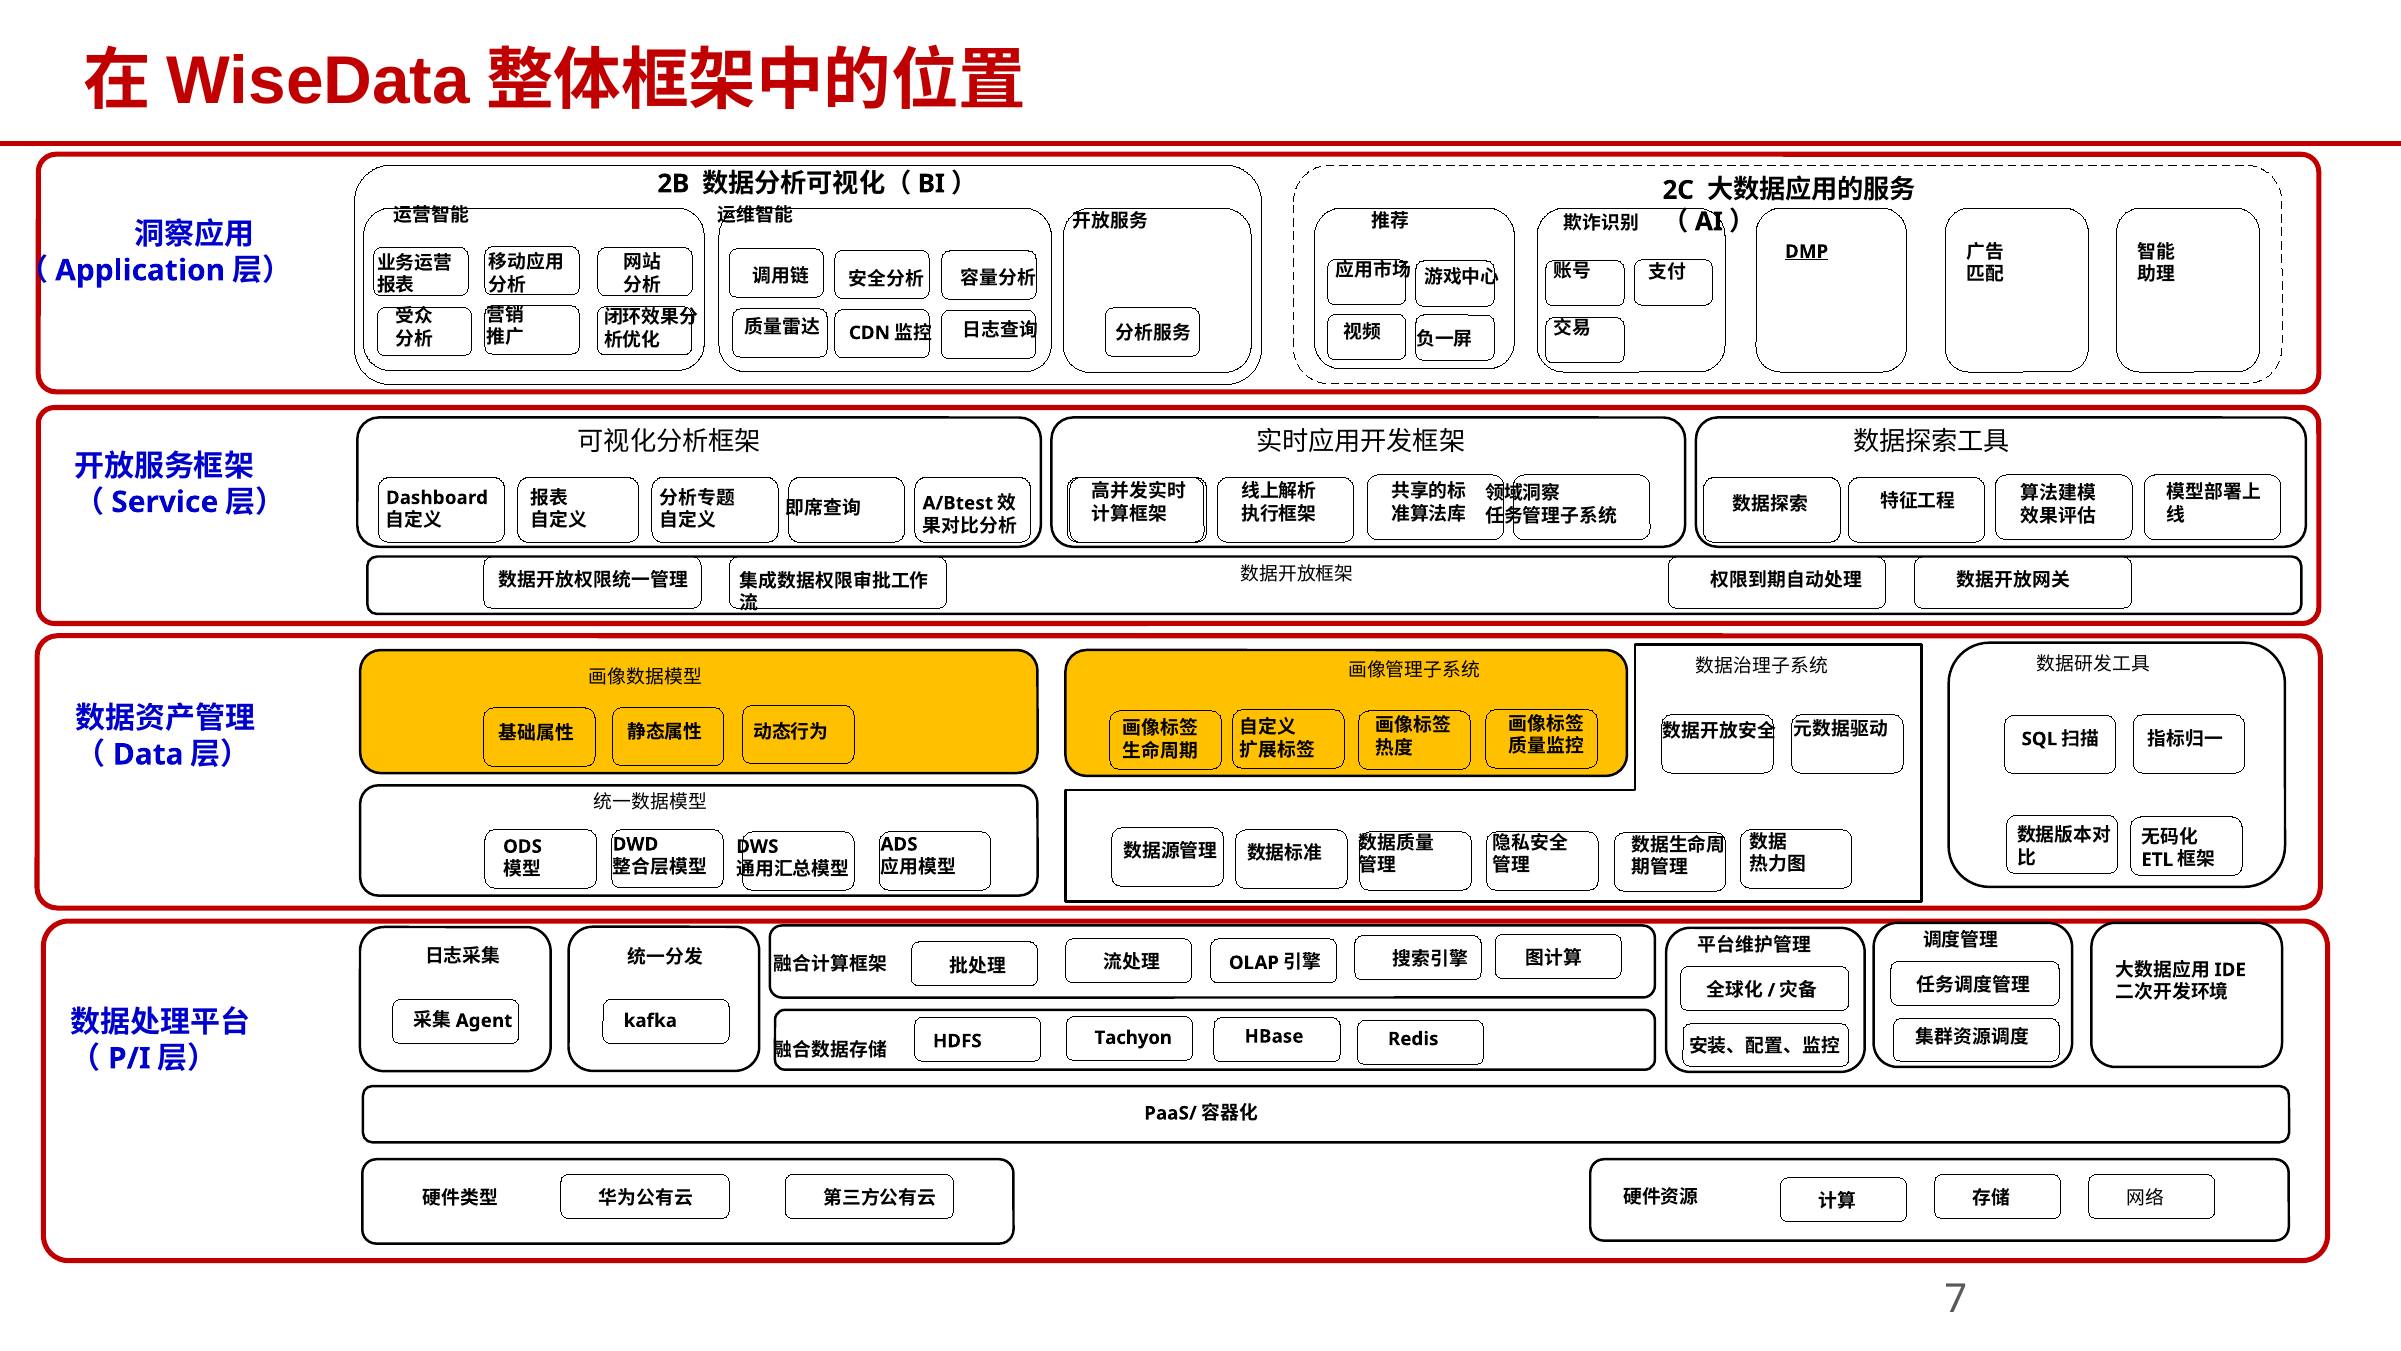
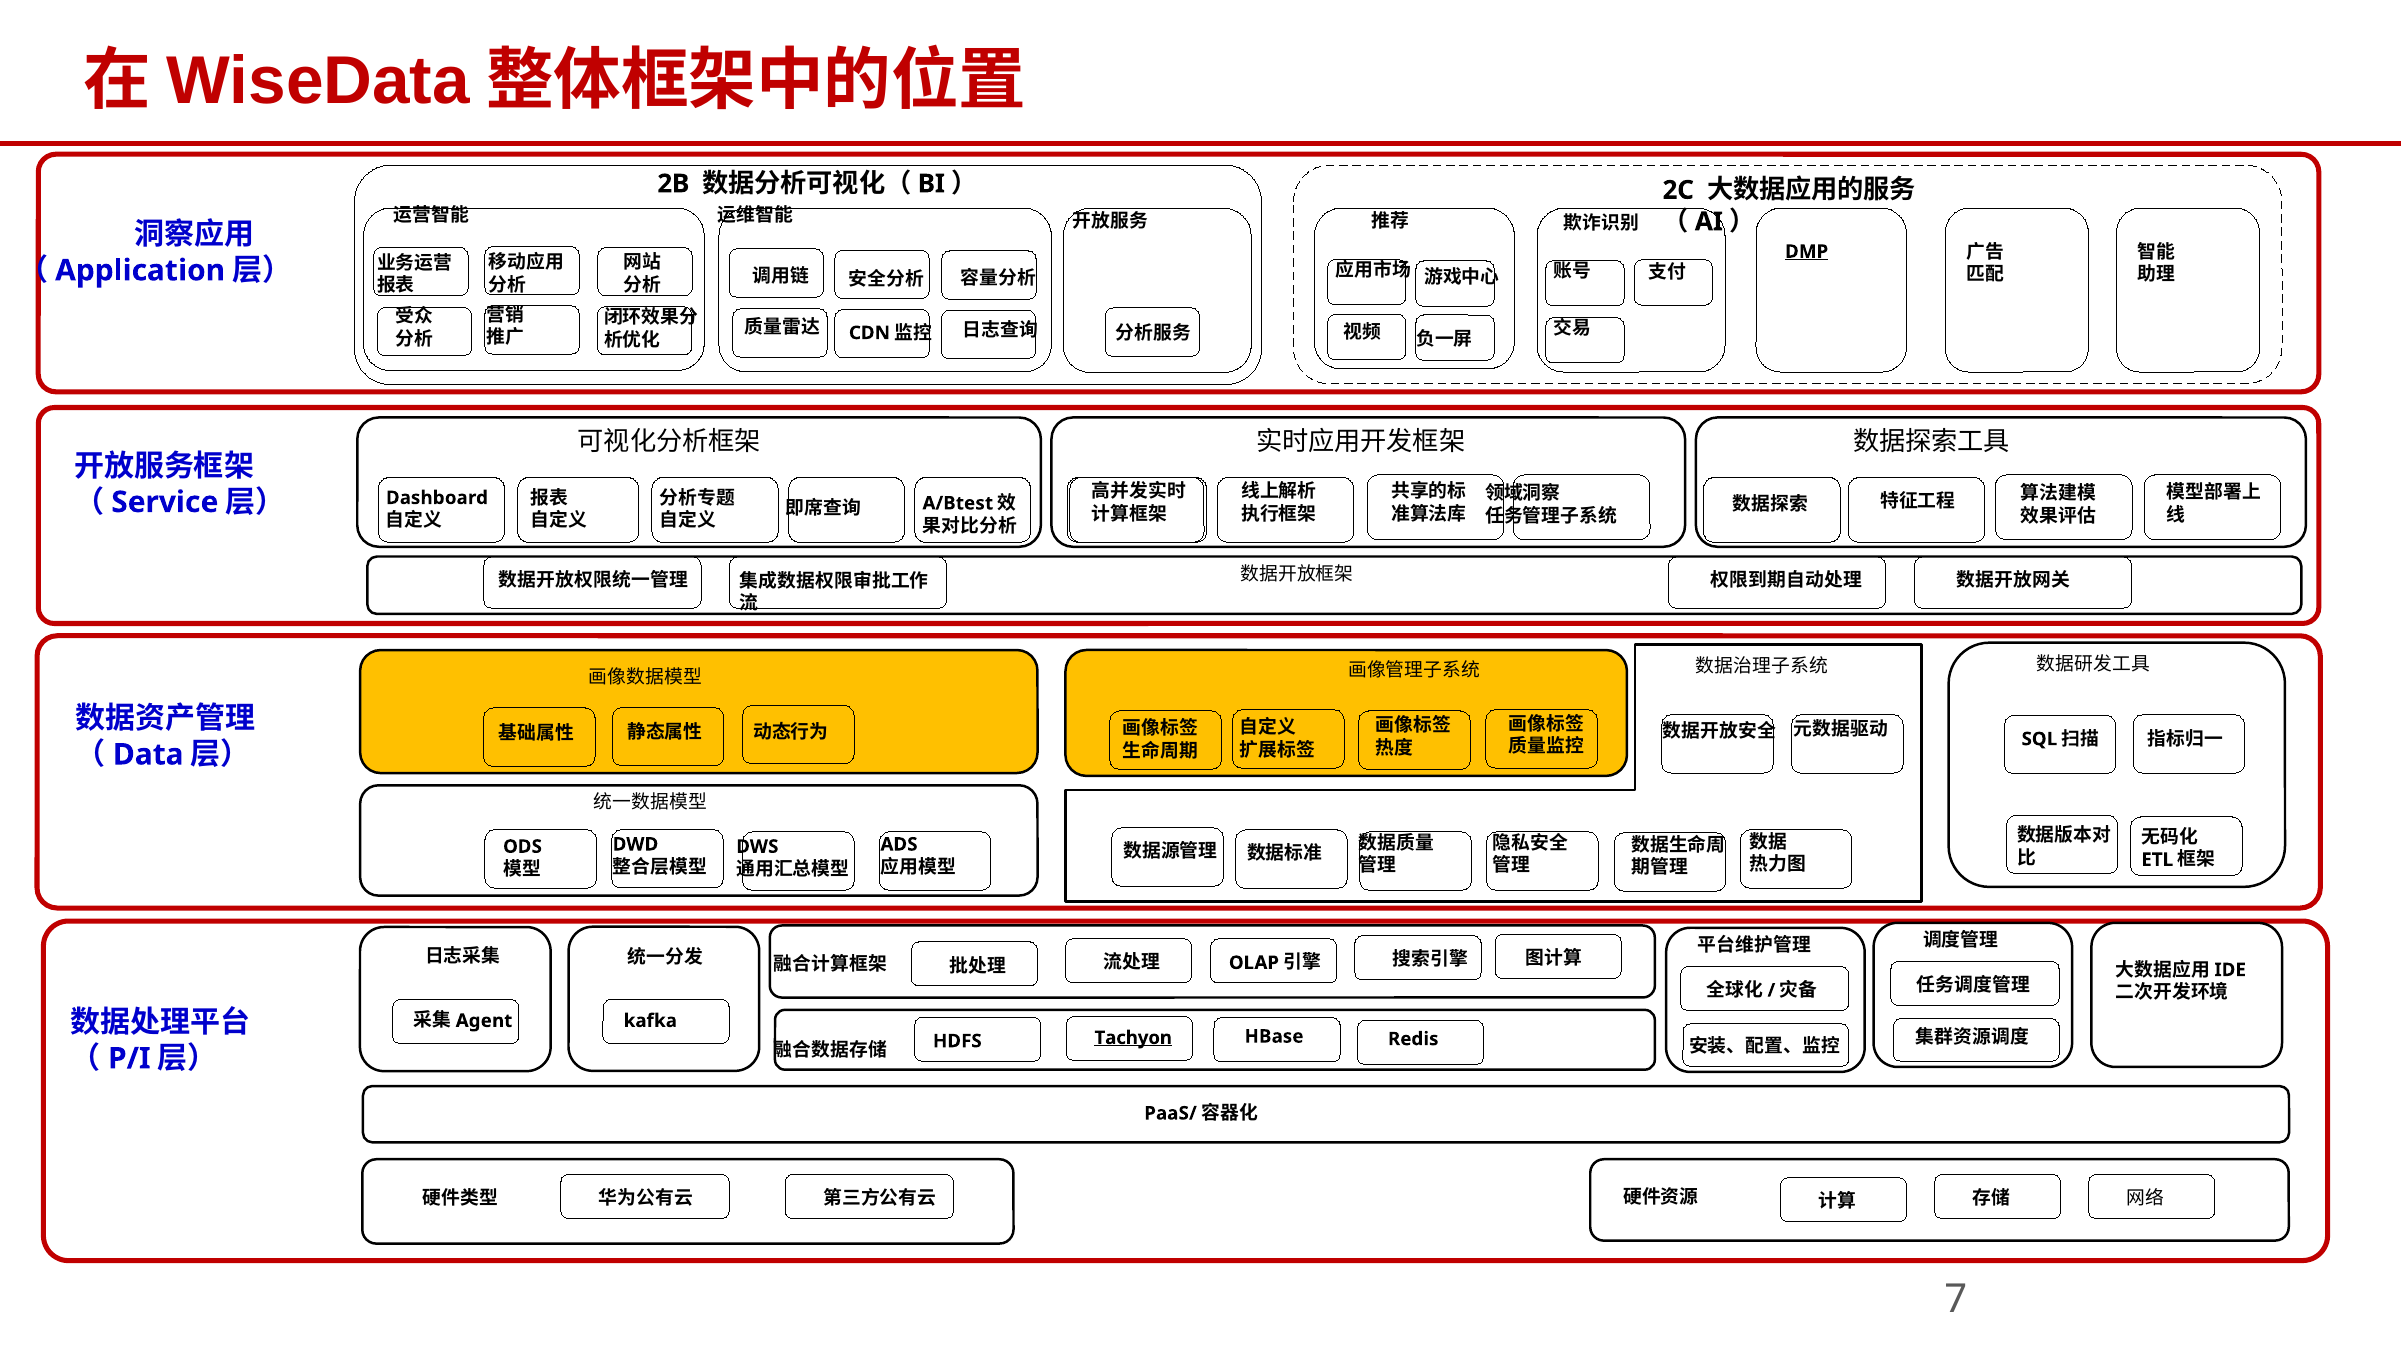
Tachyon underline: none -> present (1133, 1037)
